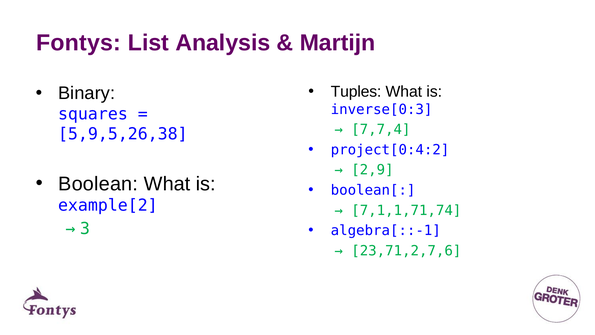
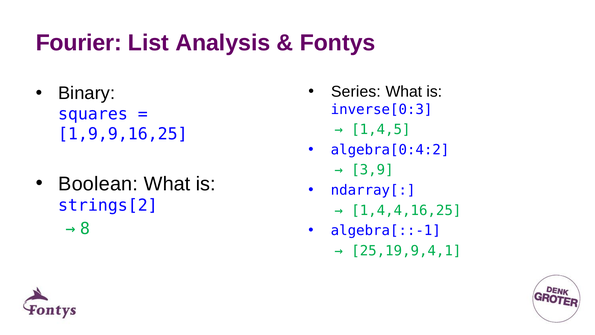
Fontys: Fontys -> Fourier (79, 43)
Martijn: Martijn -> Fontys (338, 43)
Tuples: Tuples -> Series (356, 92)
7,7,4: 7,7,4 -> 1,4,5 (381, 129)
5,9,5,26,38: 5,9,5,26,38 -> 1,9,9,16,25 (123, 134)
project[0:4:2: project[0:4:2 -> algebra[0:4:2 (390, 150)
2,9: 2,9 -> 3,9 (372, 170)
boolean[: boolean[ -> ndarray[ (373, 190)
example[2: example[2 -> strings[2 (108, 205)
7,1,1,71,74: 7,1,1,71,74 -> 1,4,4,16,25 (406, 210)
3: 3 -> 8 (85, 228)
23,71,2,7,6: 23,71,2,7,6 -> 25,19,9,4,1 (406, 251)
